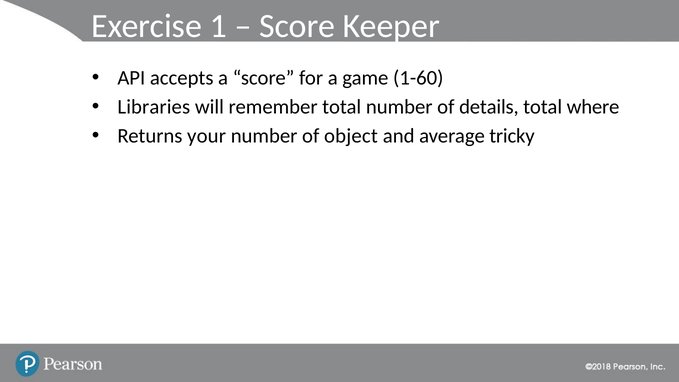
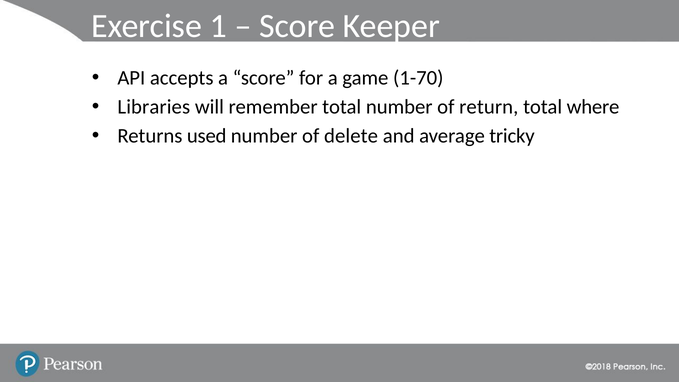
1-60: 1-60 -> 1-70 (418, 78)
details: details -> return (489, 107)
your: your -> used (207, 136)
object: object -> delete (351, 136)
